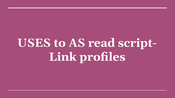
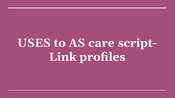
read: read -> care (101, 43)
